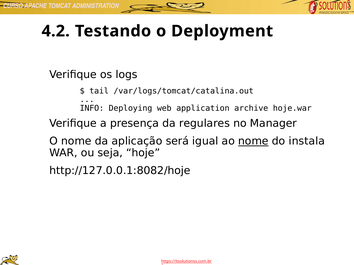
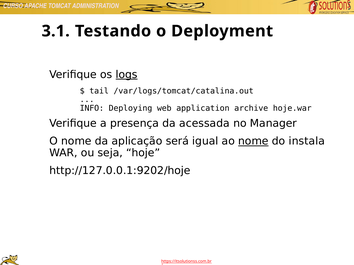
4.2: 4.2 -> 3.1 (56, 31)
logs underline: none -> present (127, 75)
regulares: regulares -> acessada (204, 124)
http://127.0.0.1:8082/hoje: http://127.0.0.1:8082/hoje -> http://127.0.0.1:9202/hoje (120, 171)
